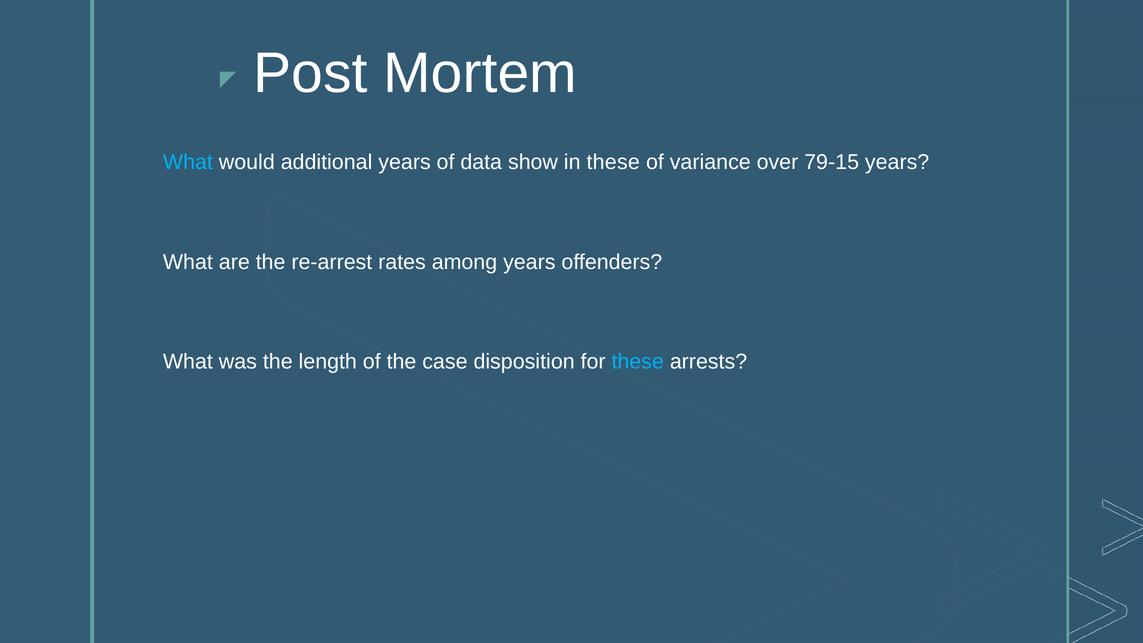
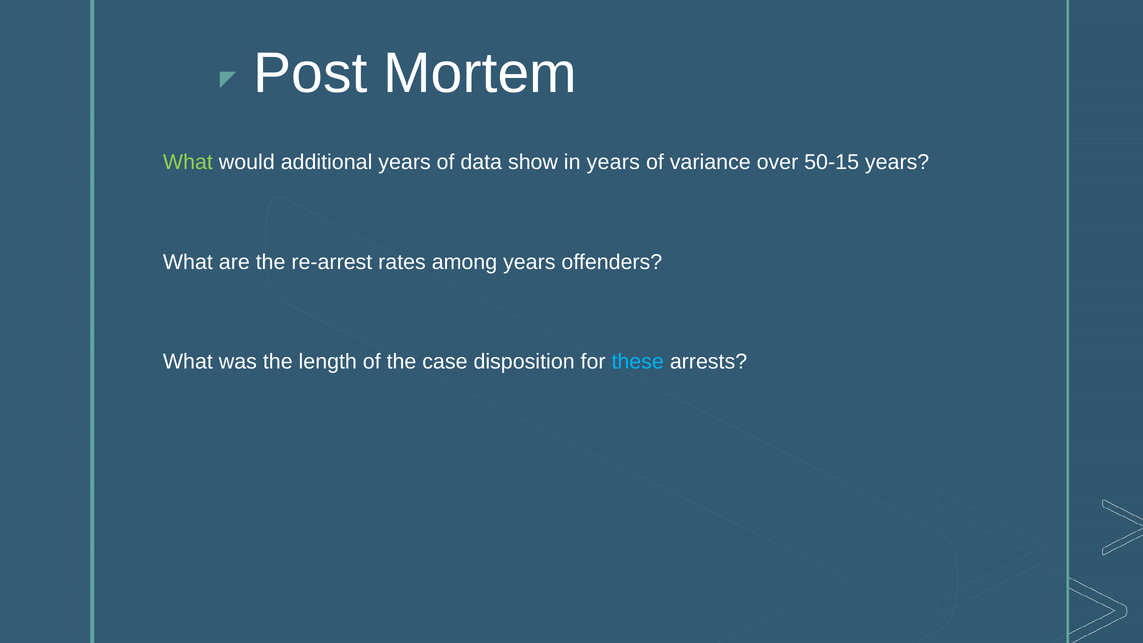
What colour: light blue -> light green (188, 162)
in these: these -> years (613, 162)
79-15: 79-15 -> 50-15 (832, 162)
